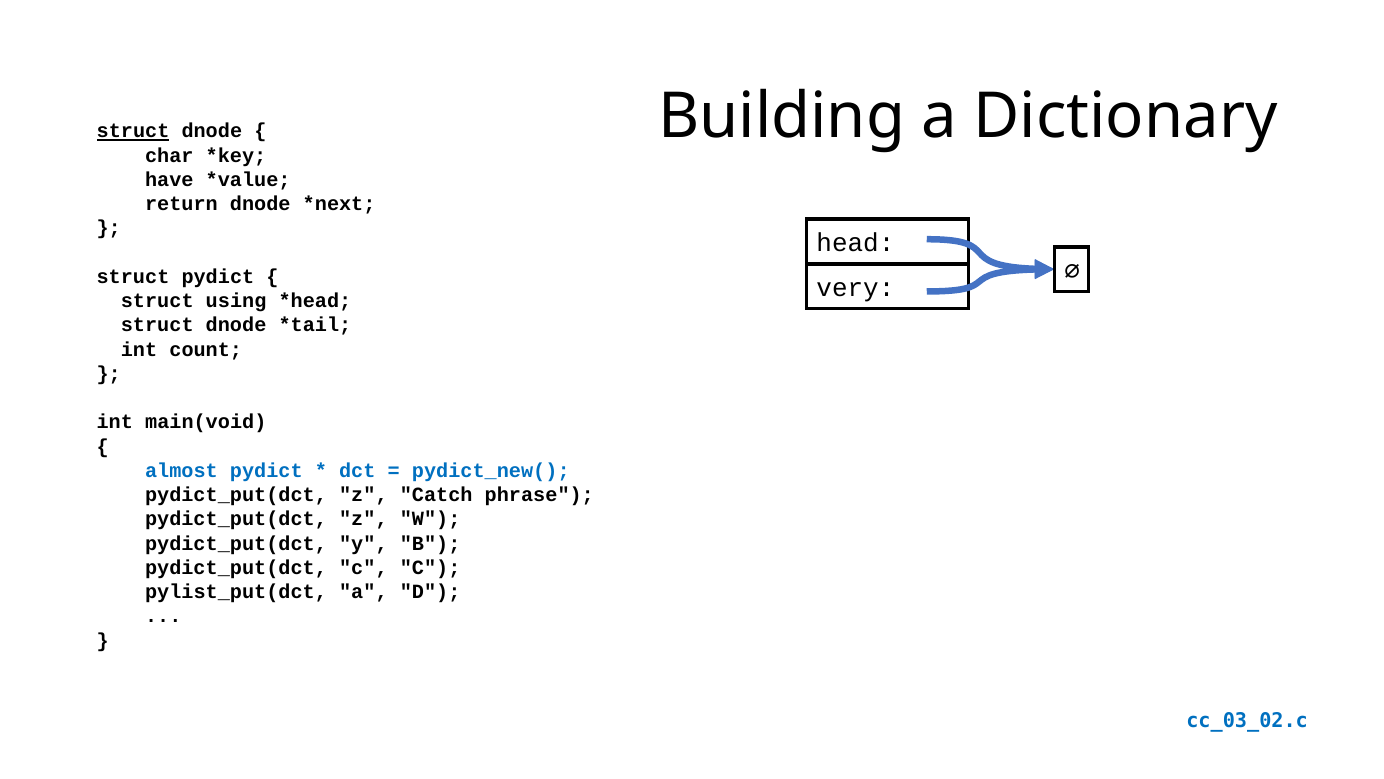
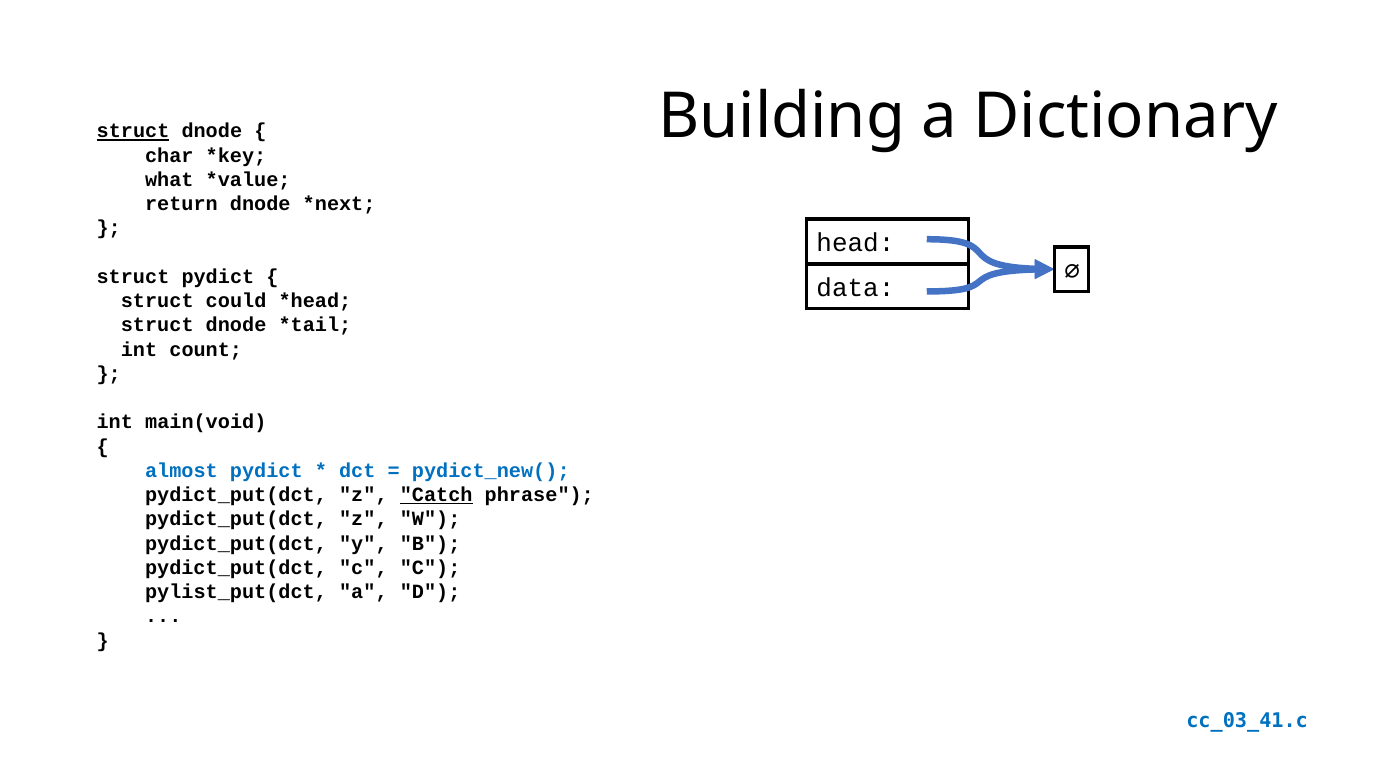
have: have -> what (169, 180)
very: very -> data (855, 288)
using: using -> could (236, 301)
Catch underline: none -> present (436, 495)
cc_03_02.c: cc_03_02.c -> cc_03_41.c (1247, 721)
